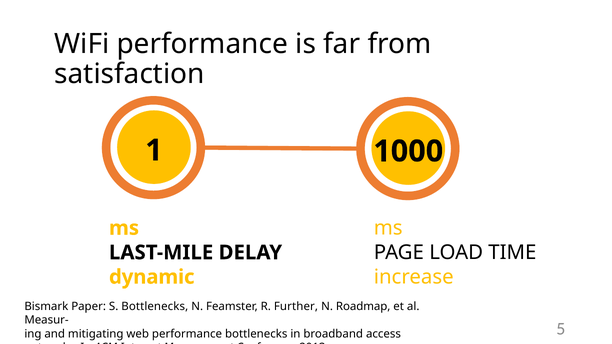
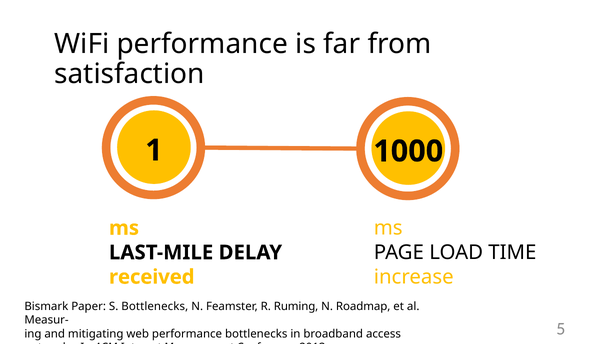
dynamic: dynamic -> received (152, 277)
Further: Further -> Ruming (296, 307)
